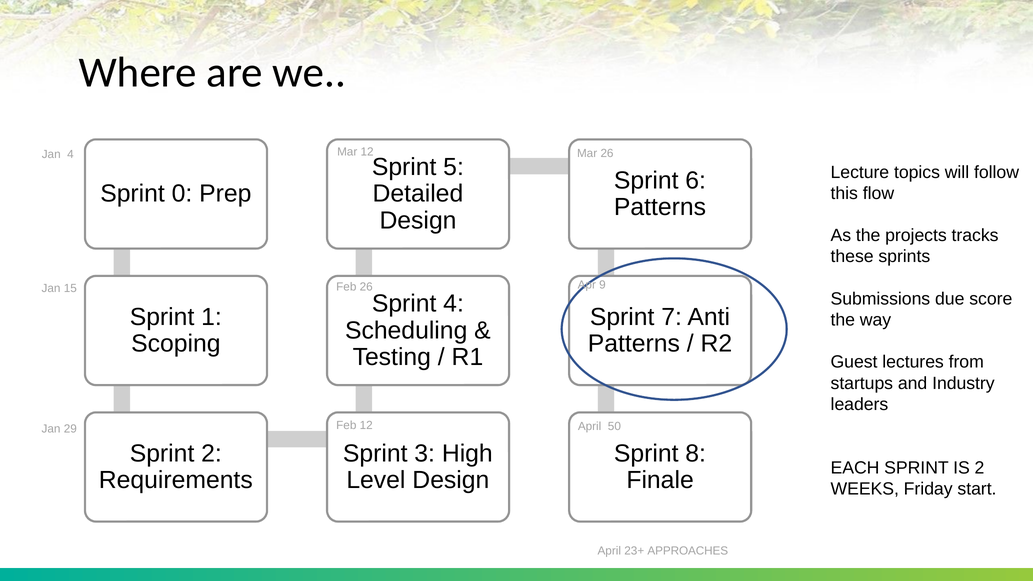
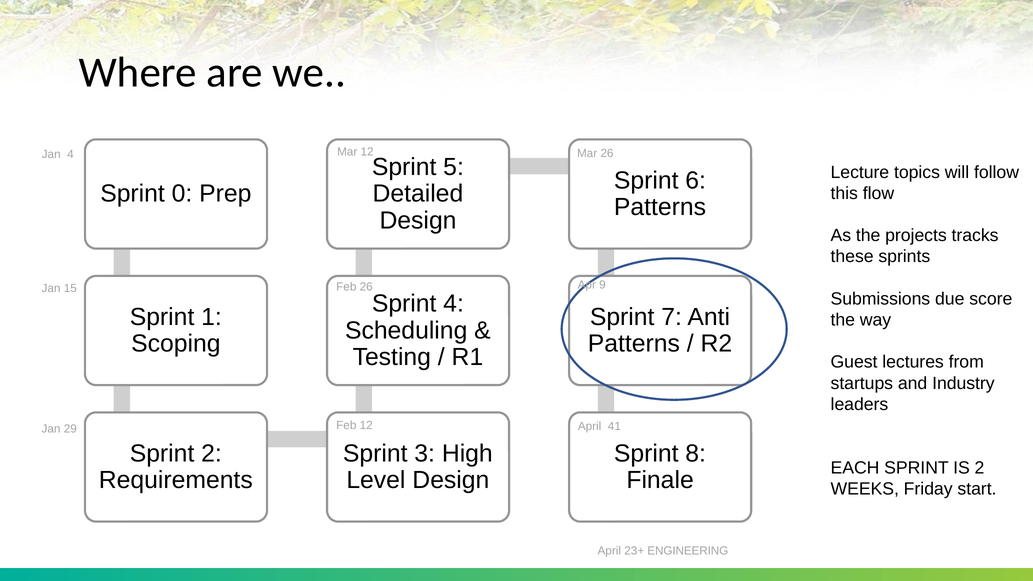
50: 50 -> 41 (614, 426)
APPROACHES: APPROACHES -> ENGINEERING (688, 551)
